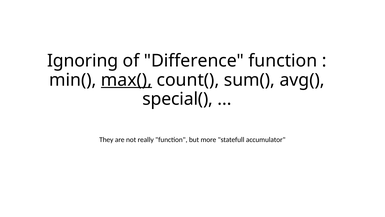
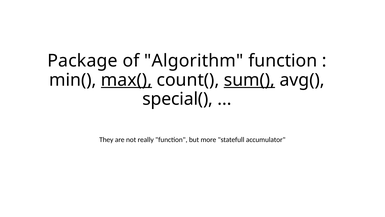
Ignoring: Ignoring -> Package (82, 61)
Difference: Difference -> Algorithm (194, 61)
sum( underline: none -> present (249, 80)
